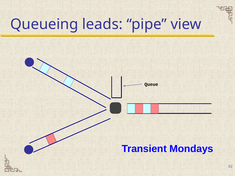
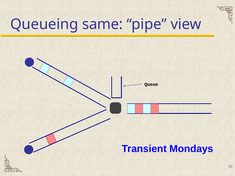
leads: leads -> same (102, 24)
